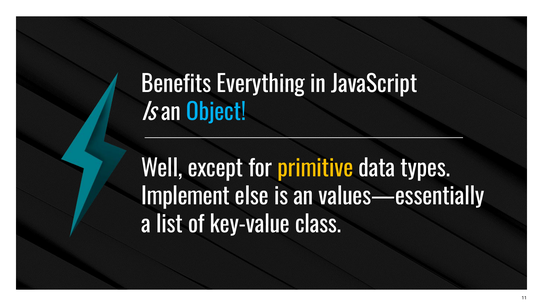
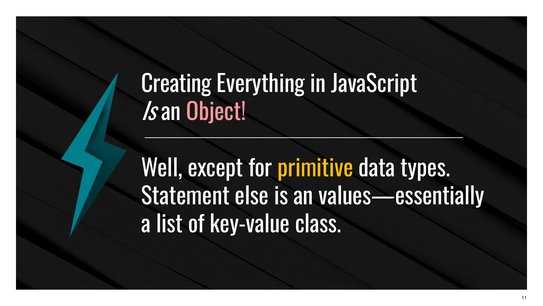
Benefits: Benefits -> Creating (176, 84)
Object colour: light blue -> pink (216, 112)
Implement: Implement -> Statement (185, 196)
